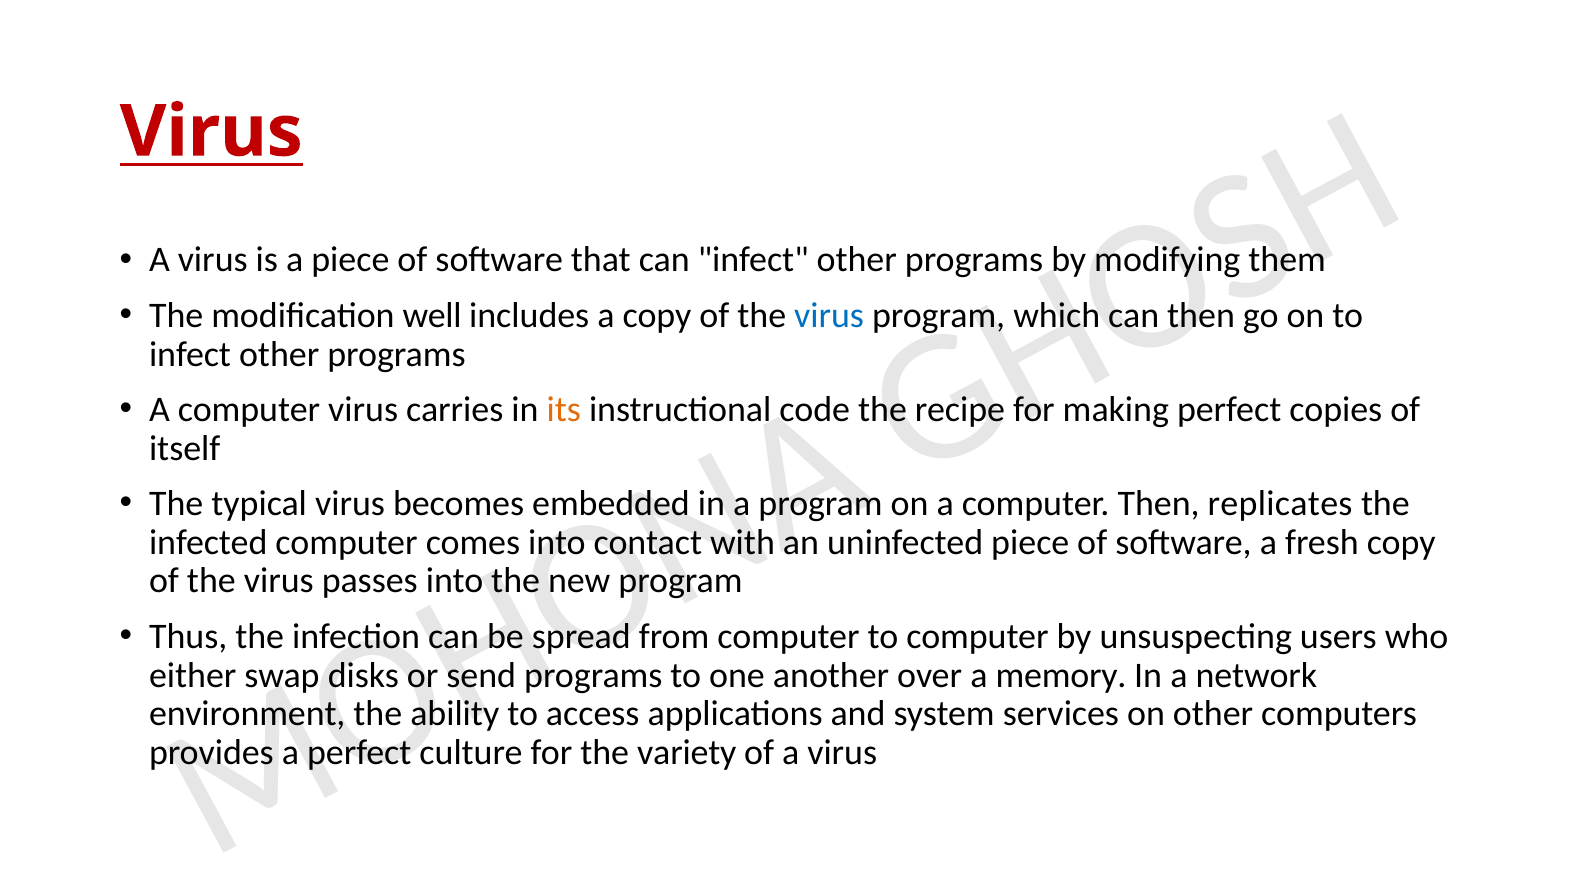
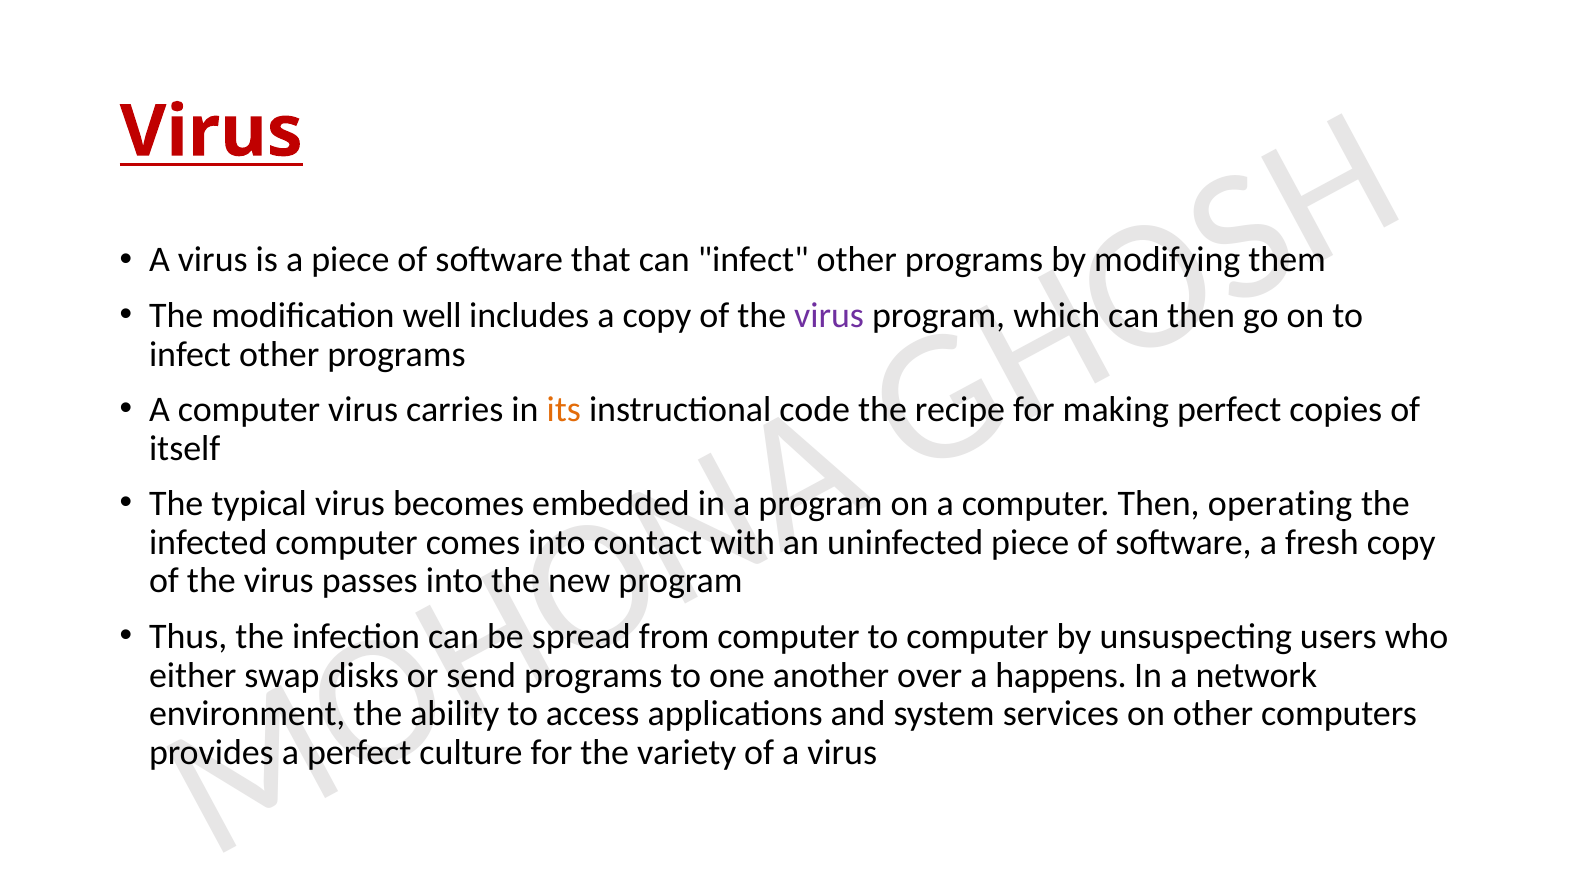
virus colour: blue -> purple (829, 315)
replicates: replicates -> operating (1280, 503)
memory: memory -> happens (1061, 675)
